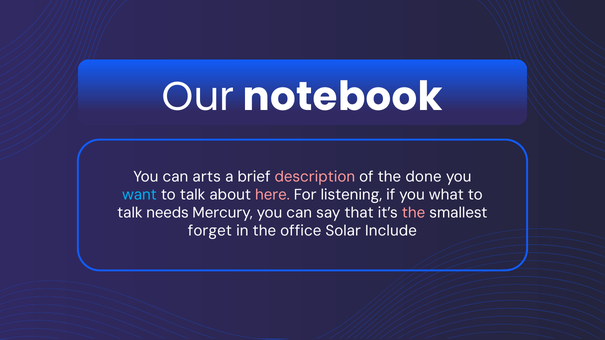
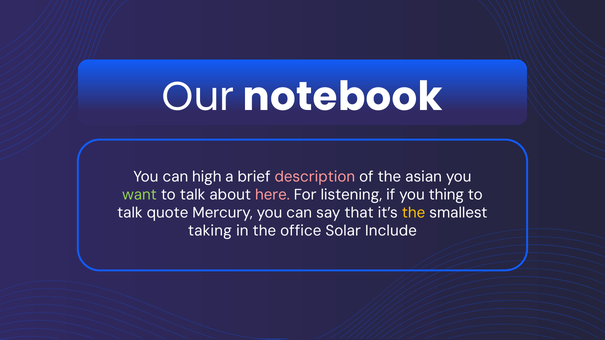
arts: arts -> high (207, 177)
done: done -> asian (424, 177)
want colour: light blue -> light green (139, 195)
what: what -> thing (446, 195)
needs: needs -> quote (167, 213)
the colour: pink -> yellow (414, 213)
forget: forget -> taking (210, 231)
